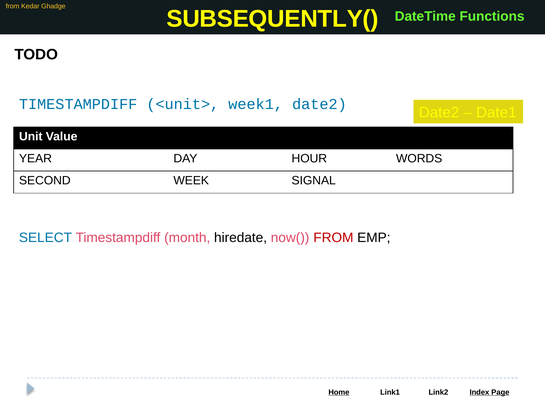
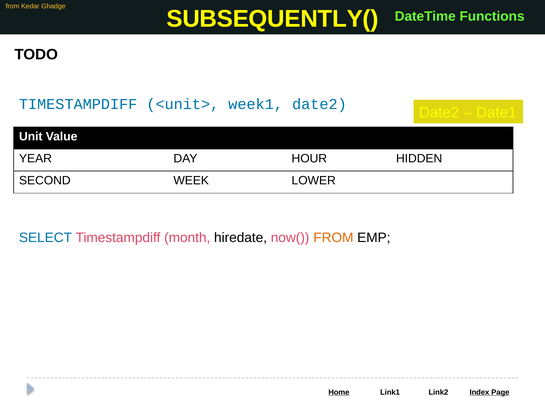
WORDS: WORDS -> HIDDEN (419, 159)
SIGNAL: SIGNAL -> LOWER (314, 181)
FROM colour: red -> orange (333, 238)
